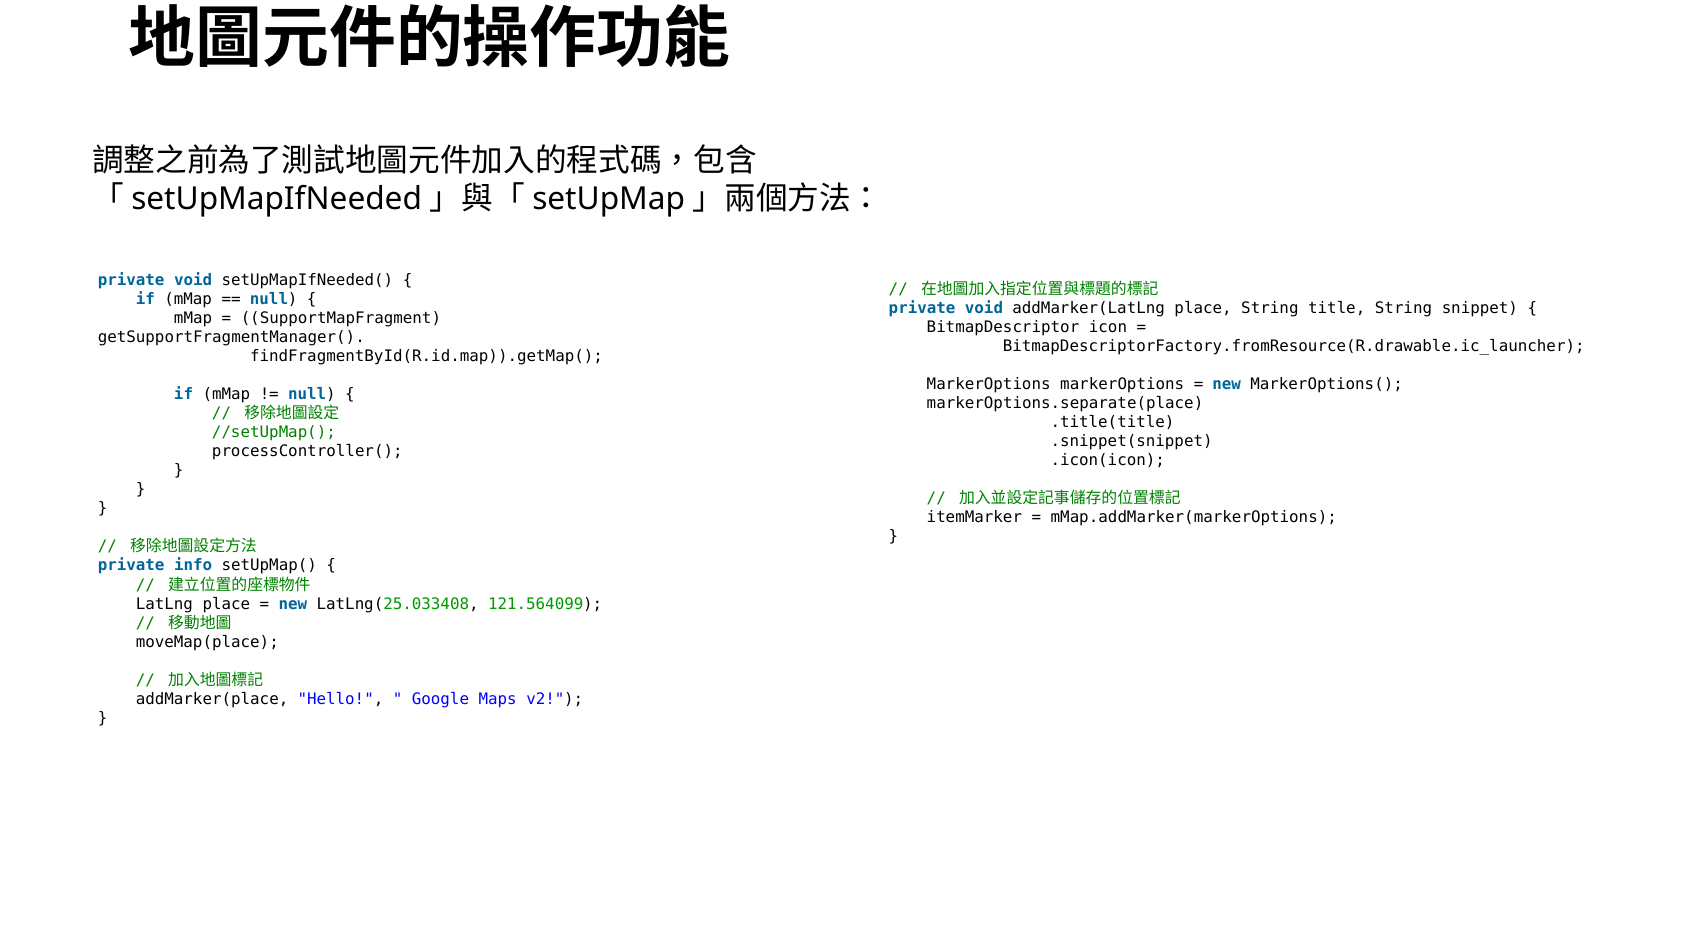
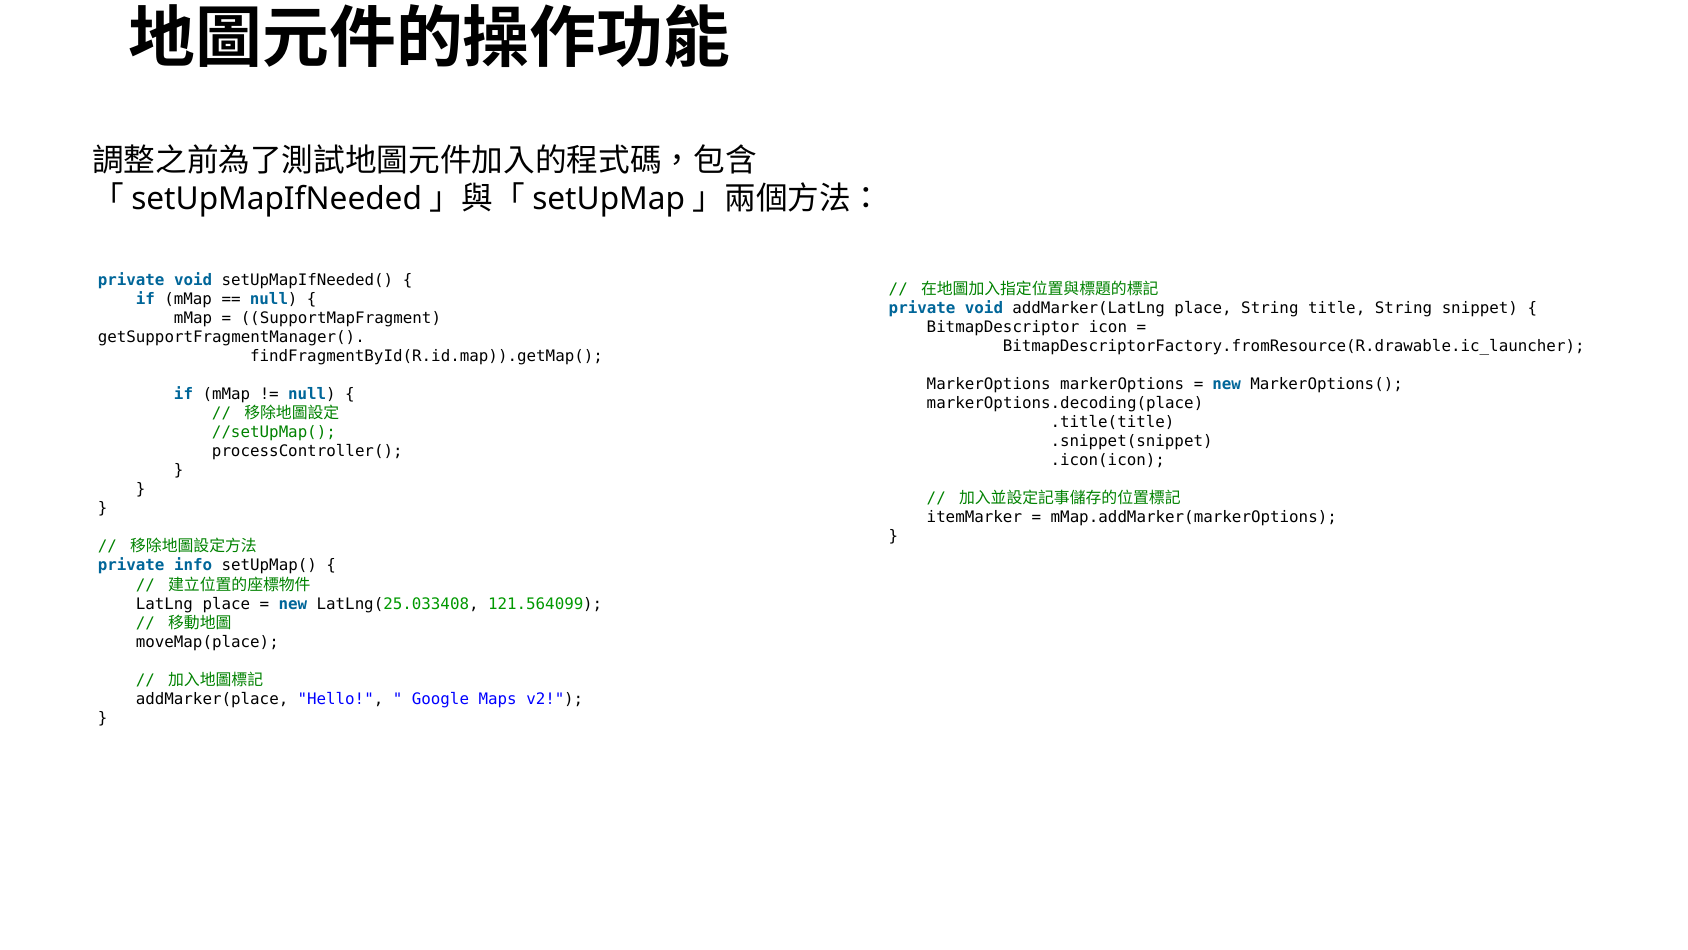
markerOptions.separate(place: markerOptions.separate(place -> markerOptions.decoding(place (1065, 403)
